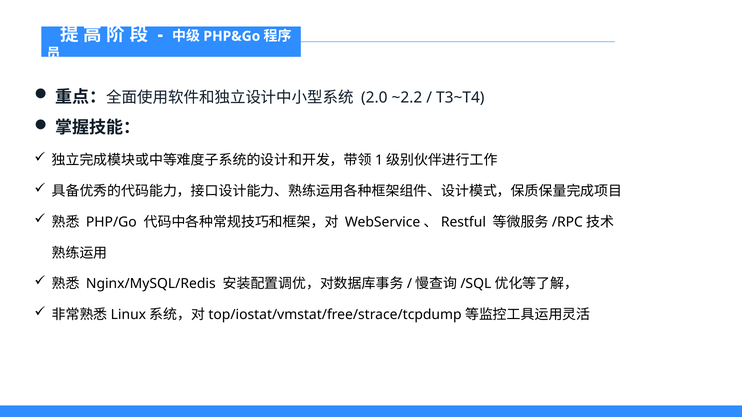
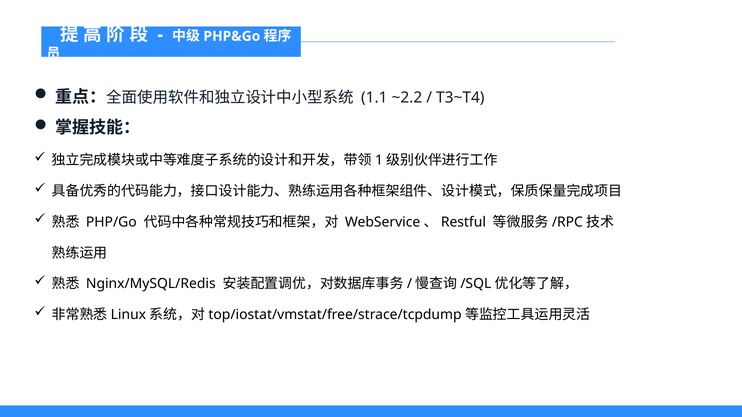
2.0: 2.0 -> 1.1 (374, 98)
